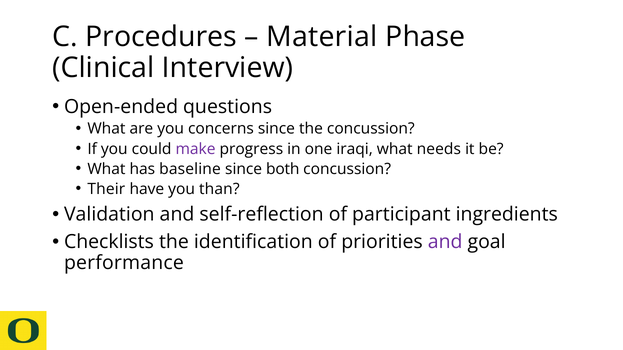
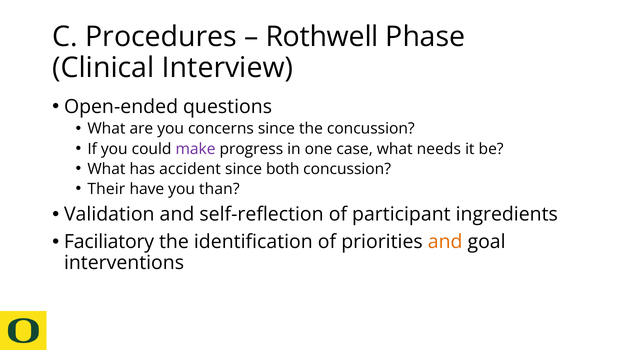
Material: Material -> Rothwell (322, 37)
iraqi: iraqi -> case (355, 149)
baseline: baseline -> accident (190, 169)
Checklists: Checklists -> Faciliatory (109, 242)
and colour: purple -> orange (445, 242)
performance: performance -> interventions (124, 263)
